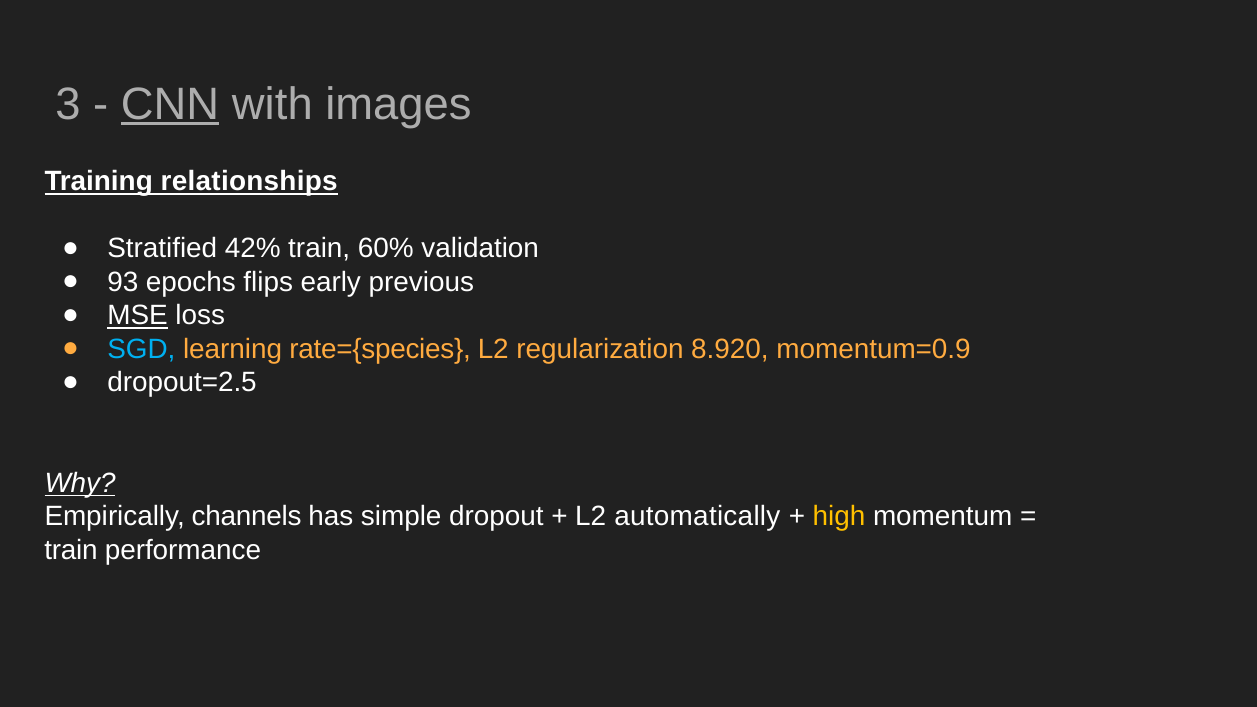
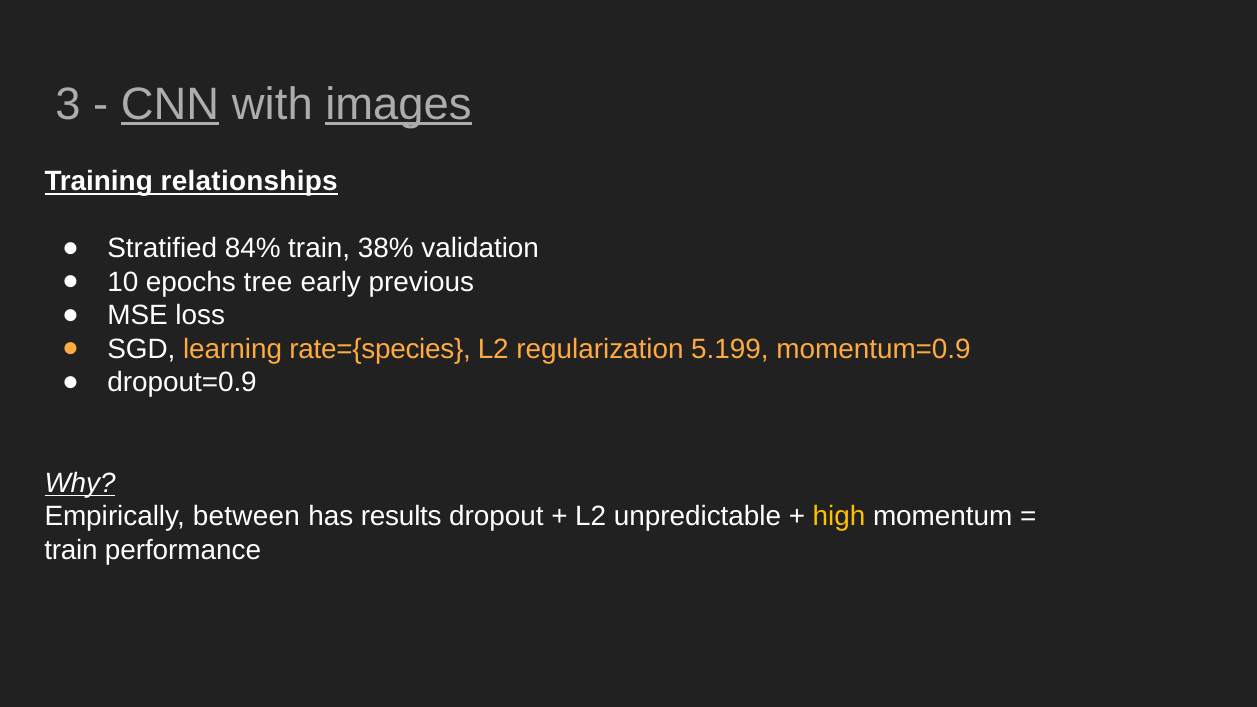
images underline: none -> present (399, 104)
42%: 42% -> 84% (253, 249)
60%: 60% -> 38% (386, 249)
93: 93 -> 10 (123, 282)
flips: flips -> tree (268, 282)
MSE underline: present -> none (138, 316)
SGD colour: light blue -> white (141, 349)
8.920: 8.920 -> 5.199 (730, 349)
dropout=2.5: dropout=2.5 -> dropout=0.9 (182, 383)
channels: channels -> between (246, 517)
simple: simple -> results (401, 517)
automatically: automatically -> unpredictable (697, 517)
